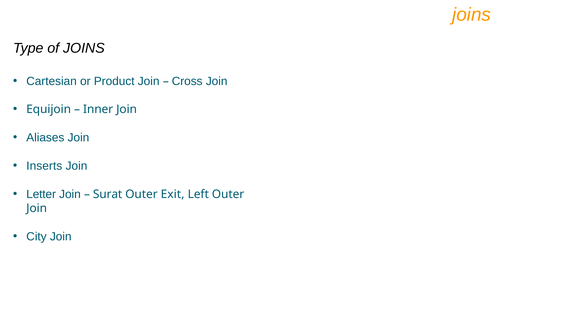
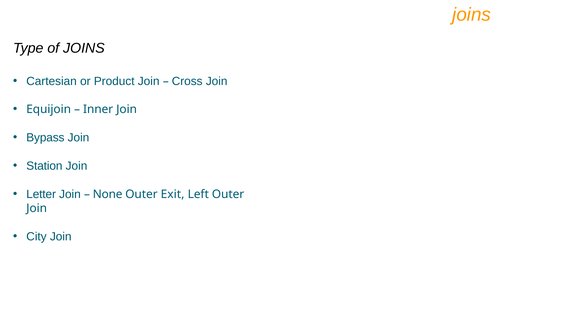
Aliases: Aliases -> Bypass (45, 138)
Inserts: Inserts -> Station (44, 166)
Surat: Surat -> None (108, 194)
